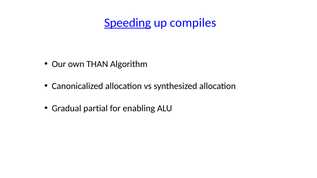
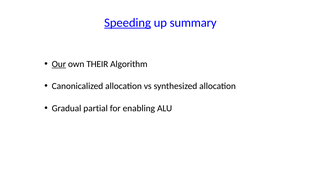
compiles: compiles -> summary (193, 23)
Our underline: none -> present (59, 64)
THAN: THAN -> THEIR (97, 64)
